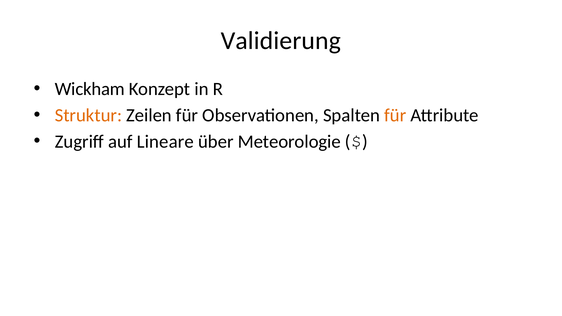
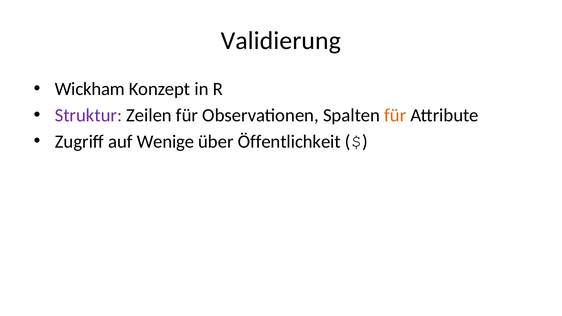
Struktur colour: orange -> purple (88, 115)
Lineare: Lineare -> Wenige (165, 142)
Meteorologie: Meteorologie -> Öffentlichkeit (289, 142)
